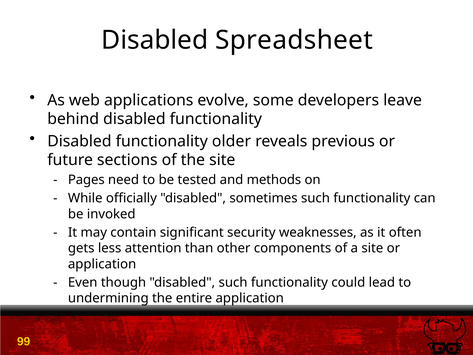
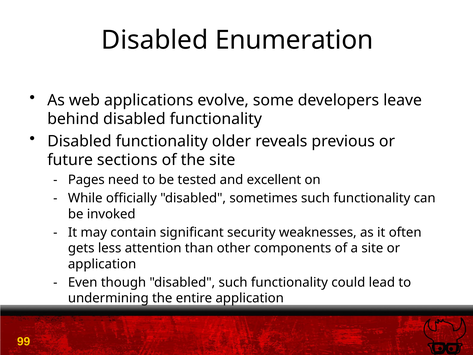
Spreadsheet: Spreadsheet -> Enumeration (294, 40)
methods: methods -> excellent (274, 180)
